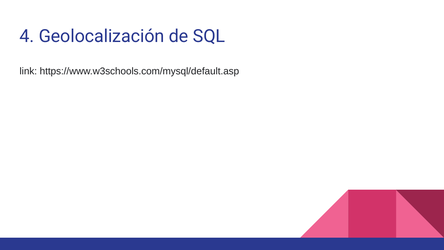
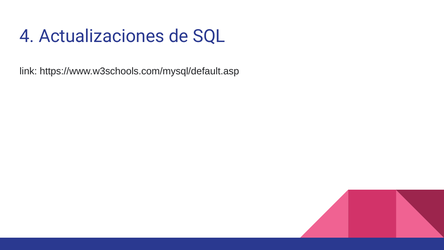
Geolocalización: Geolocalización -> Actualizaciones (102, 36)
